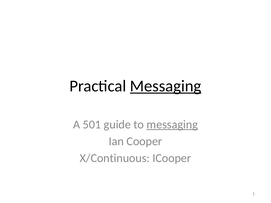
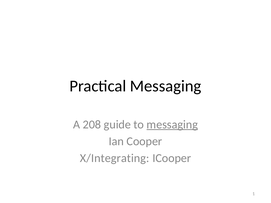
Messaging underline: present -> none (166, 86)
501: 501 -> 208 (92, 125)
X/Continuous: X/Continuous -> X/Integrating (115, 158)
